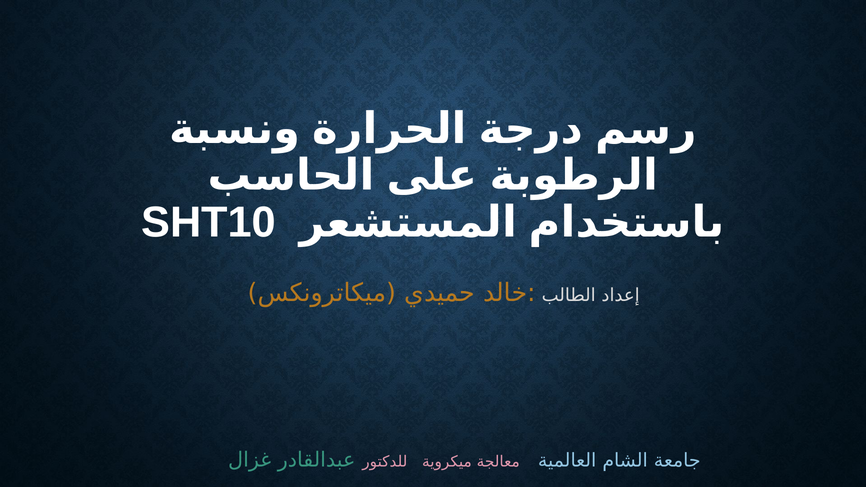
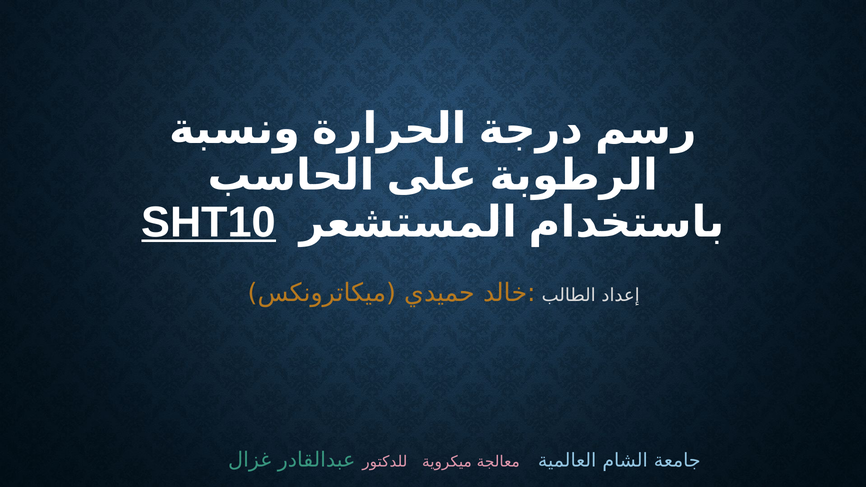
SHT10 underline: none -> present (209, 222)
